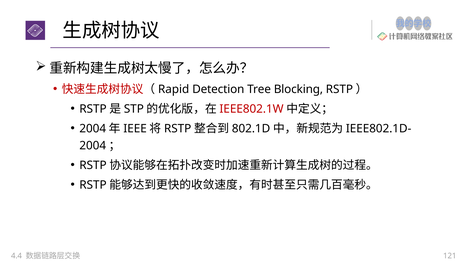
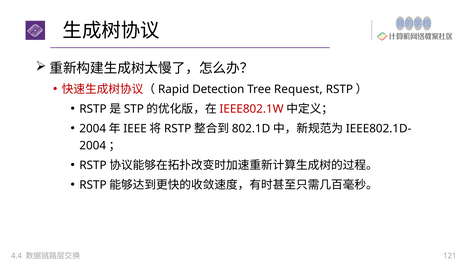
Blocking: Blocking -> Request (298, 89)
